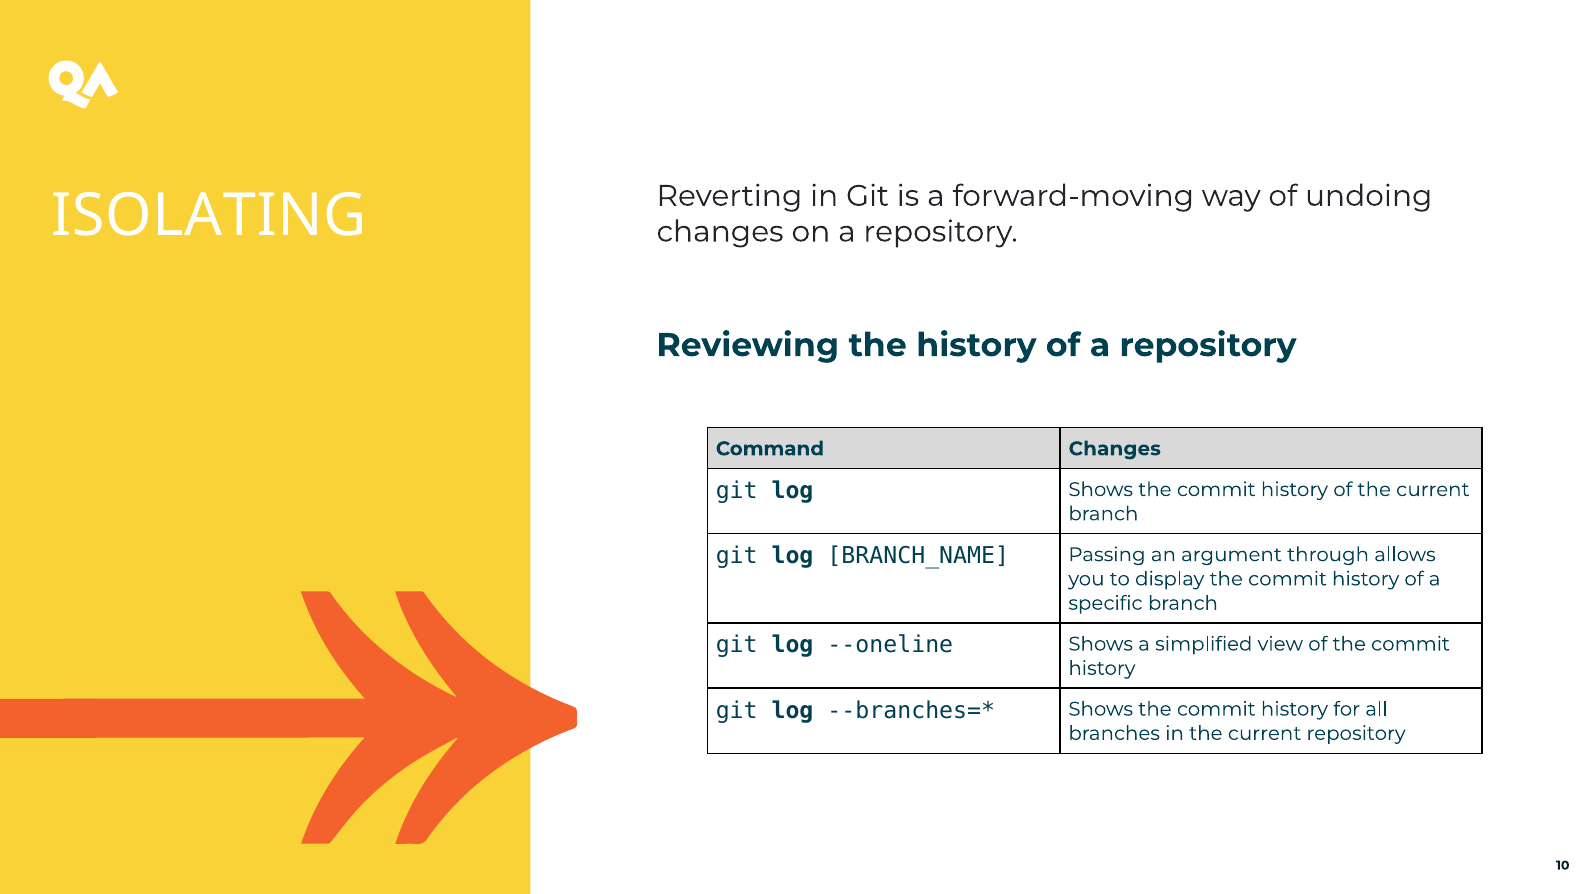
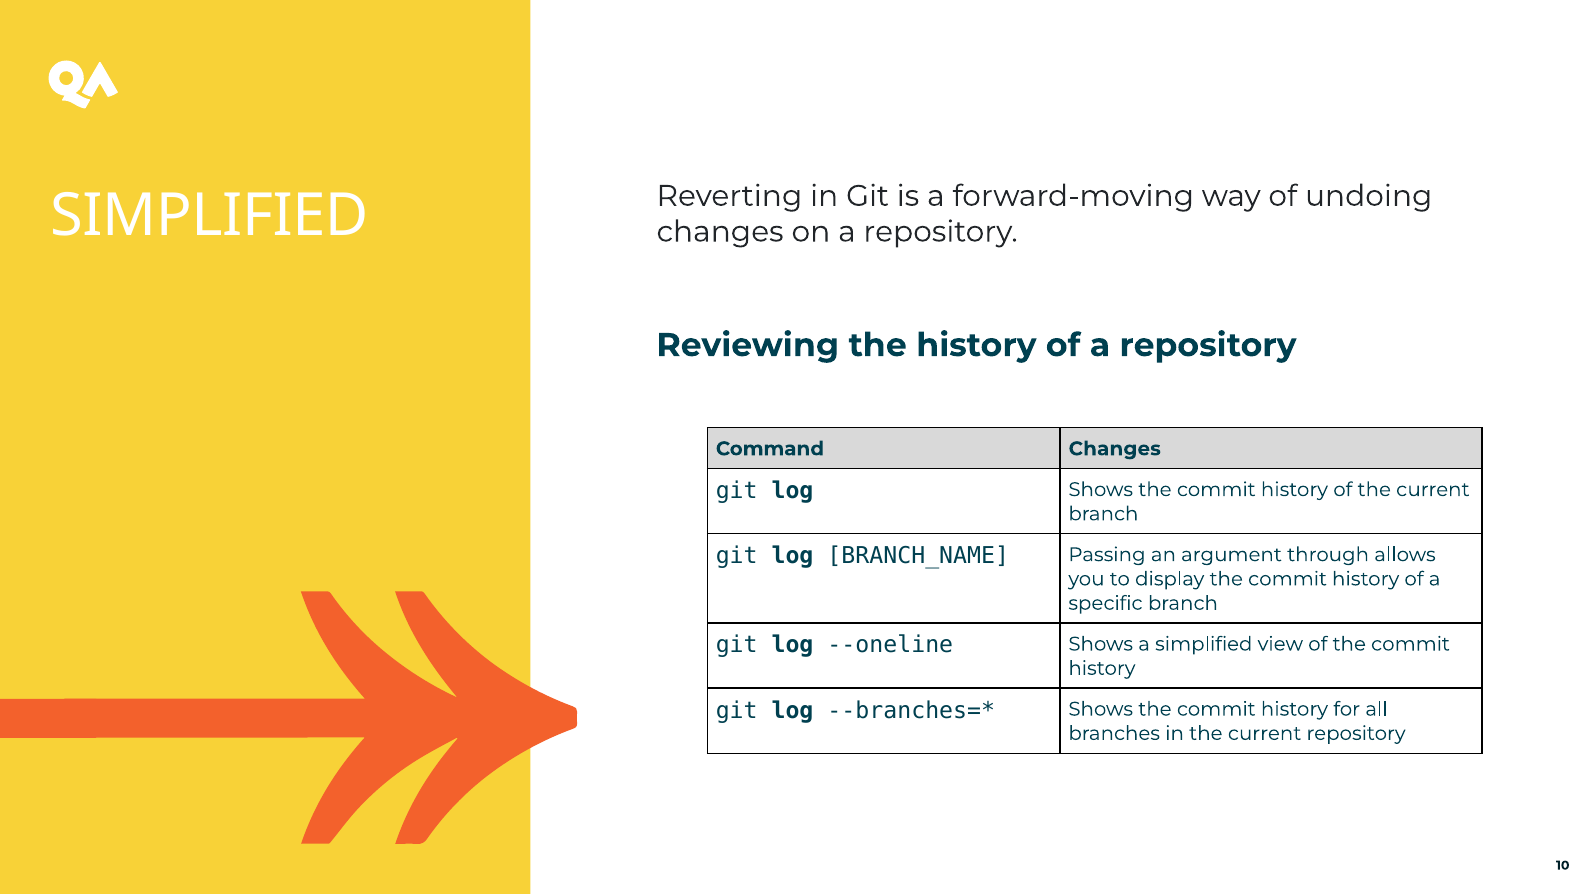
ISOLATING: ISOLATING -> SIMPLIFIED (209, 216)
